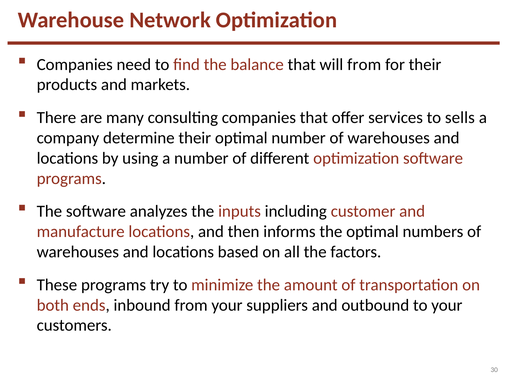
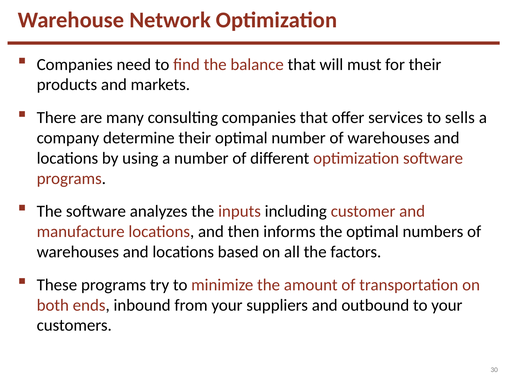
will from: from -> must (364, 65)
